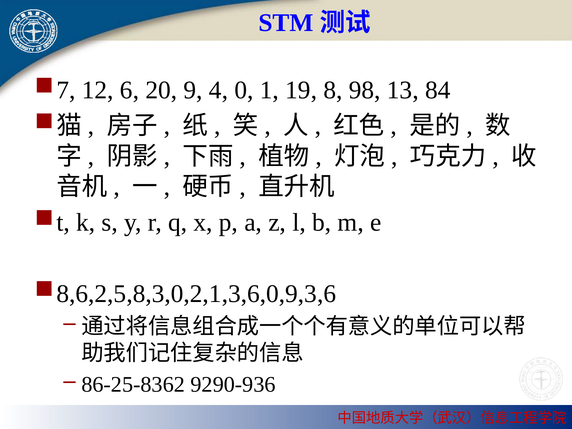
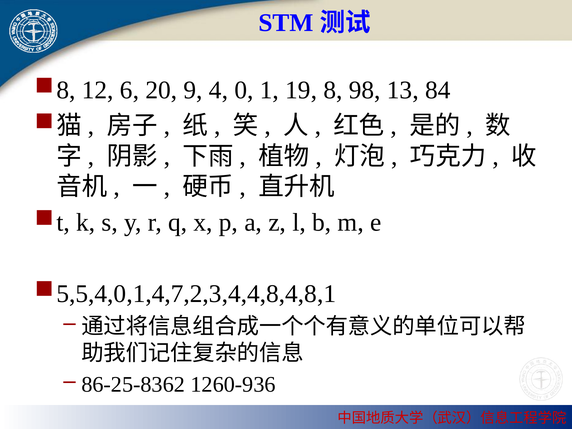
7: 7 -> 8 (66, 90)
8,6,2,5,8,3,0,2,1,3,6,0,9,3,6: 8,6,2,5,8,3,0,2,1,3,6,0,9,3,6 -> 5,5,4,0,1,4,7,2,3,4,4,8,4,8,1 (196, 294)
9290-936: 9290-936 -> 1260-936 (233, 384)
